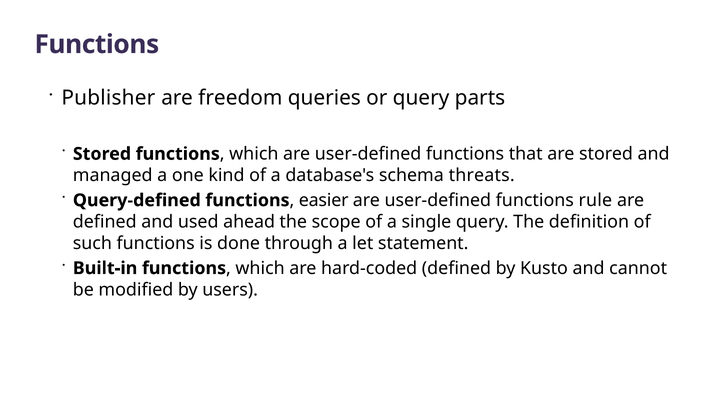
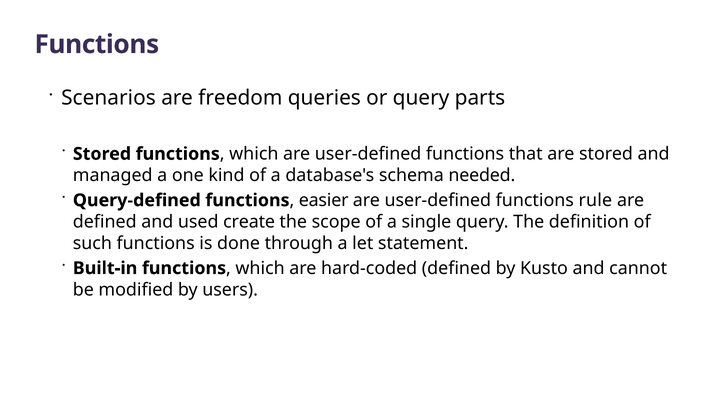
Publisher: Publisher -> Scenarios (108, 98)
threats: threats -> needed (482, 175)
ahead: ahead -> create (249, 222)
